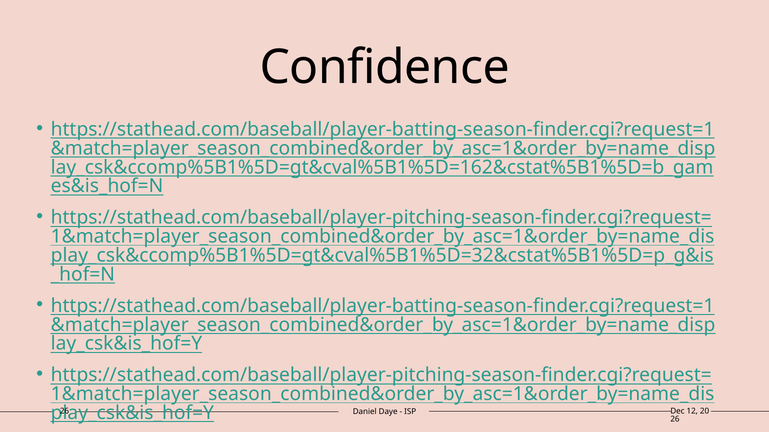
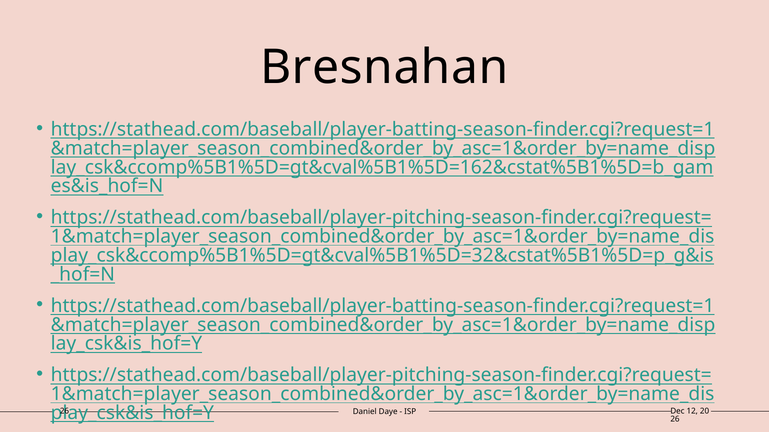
Confidence: Confidence -> Bresnahan (384, 67)
